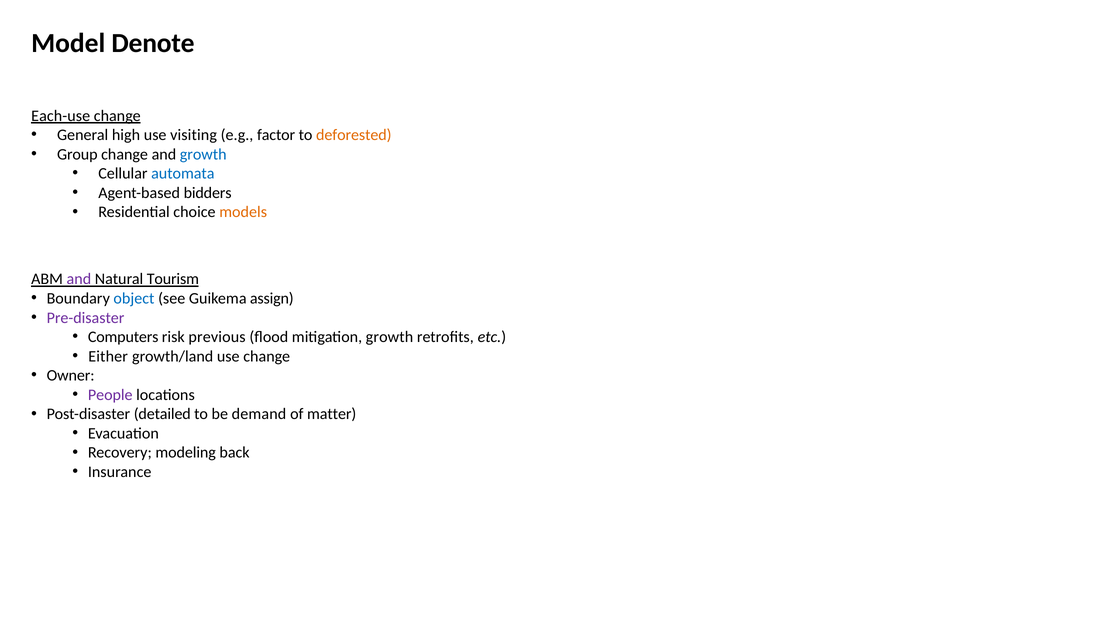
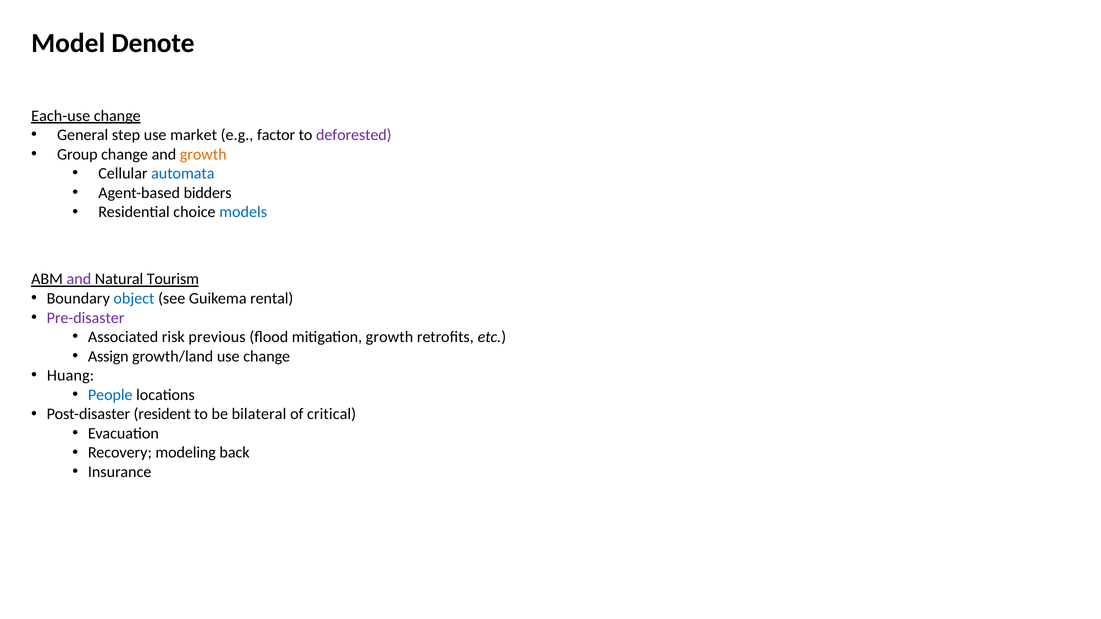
high: high -> step (126, 135)
visiting: visiting -> market (194, 135)
deforested colour: orange -> purple (354, 135)
growth colour: blue -> orange (203, 154)
models colour: orange -> blue (243, 212)
assign: assign -> rental (272, 299)
Computers: Computers -> Associated (123, 337)
Either: Either -> Assign (108, 356)
Owner: Owner -> Huang (71, 376)
People colour: purple -> blue (110, 395)
detailed: detailed -> resident (162, 414)
demand: demand -> bilateral (259, 414)
matter: matter -> critical (332, 414)
